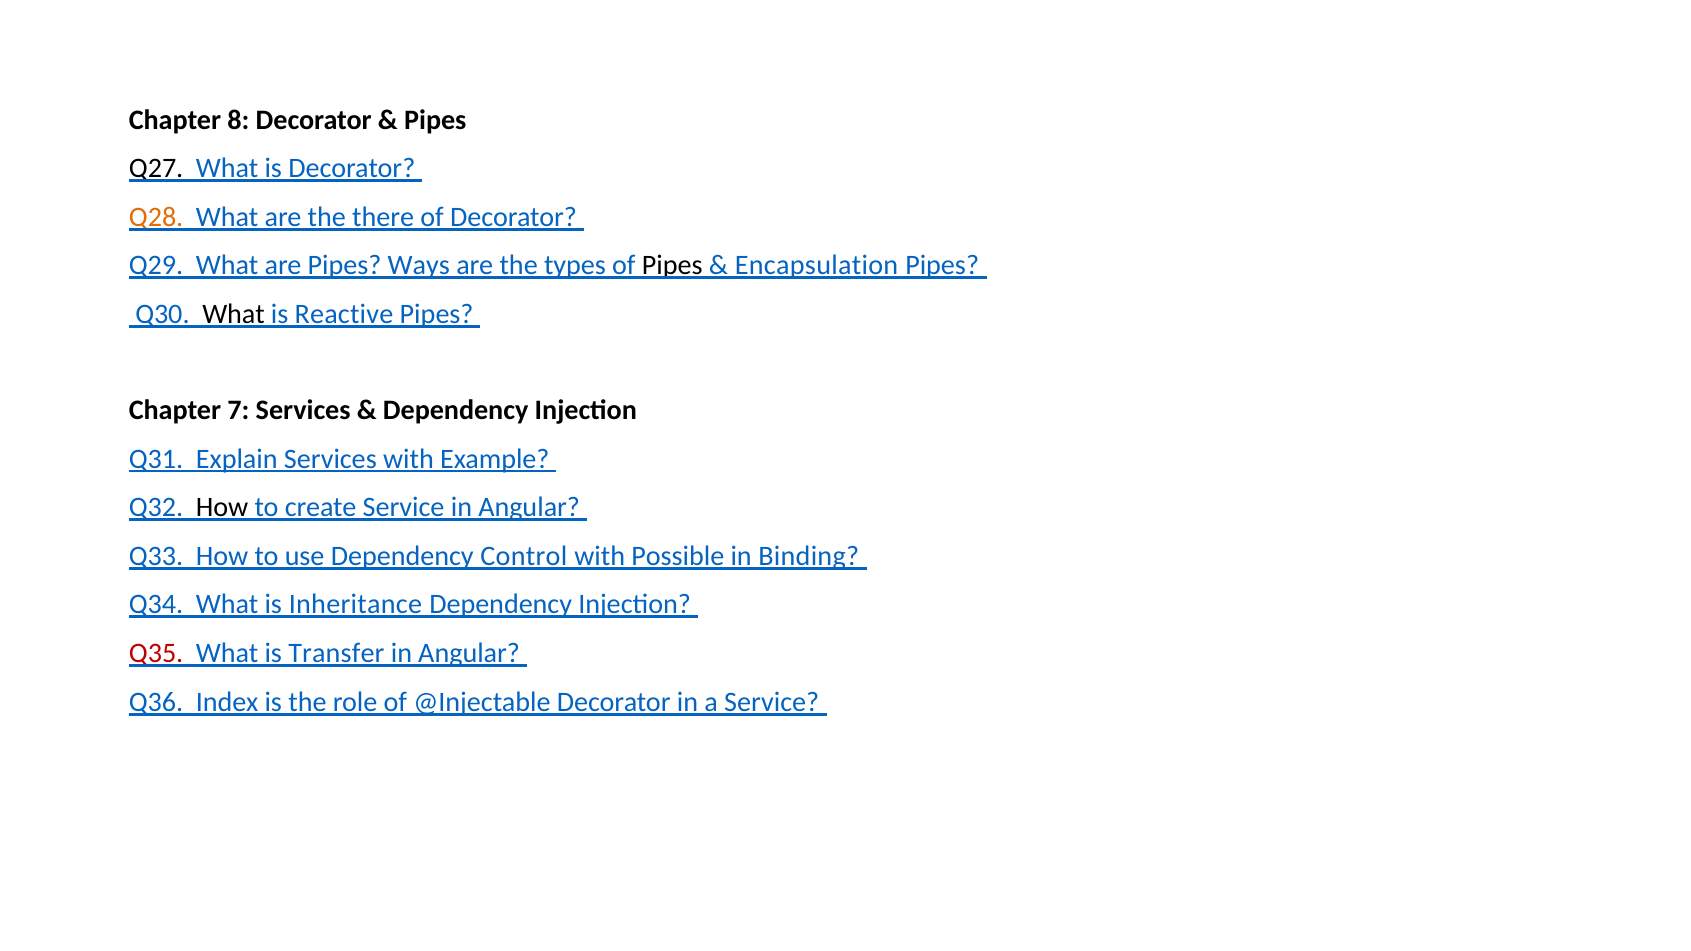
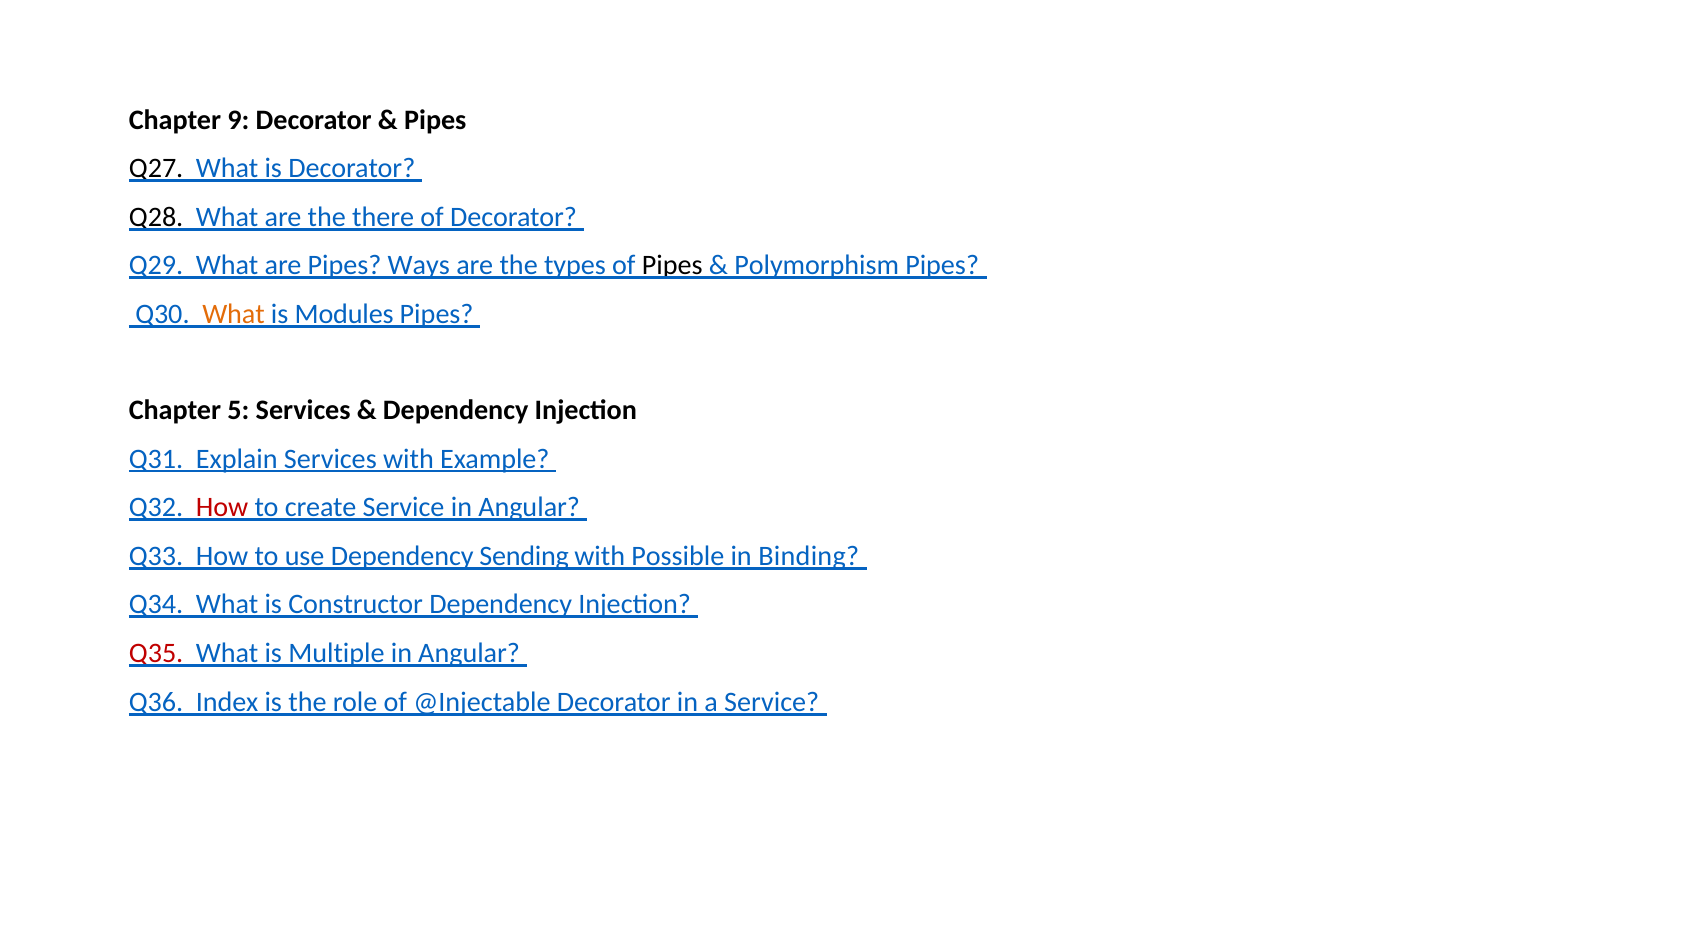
8: 8 -> 9 (238, 120)
Q28 colour: orange -> black (156, 217)
Encapsulation: Encapsulation -> Polymorphism (817, 266)
What colour: black -> orange (234, 314)
Reactive: Reactive -> Modules (344, 314)
7: 7 -> 5 (238, 410)
How colour: black -> red (222, 507)
Control: Control -> Sending (524, 556)
Inheritance: Inheritance -> Constructor (356, 605)
Transfer: Transfer -> Multiple (336, 653)
